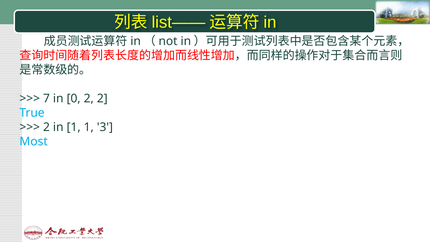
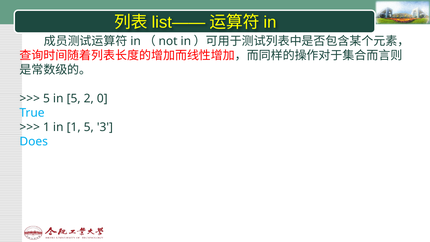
7: 7 -> 5 (46, 98)
in 0: 0 -> 5 (74, 98)
2 2: 2 -> 0 (102, 98)
2: 2 -> 1 (46, 127)
1 1: 1 -> 5 (89, 127)
Most: Most -> Does (34, 141)
